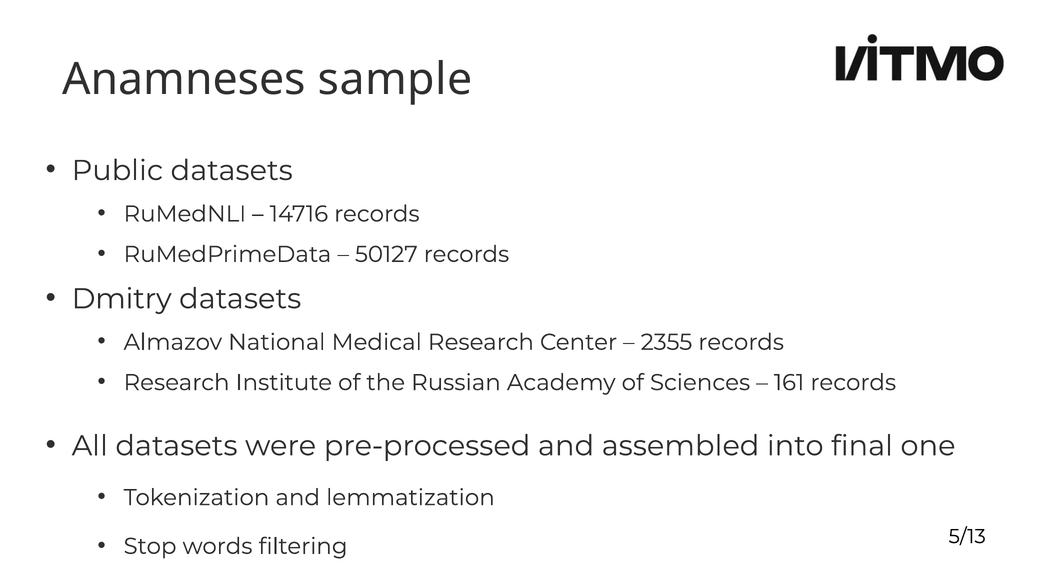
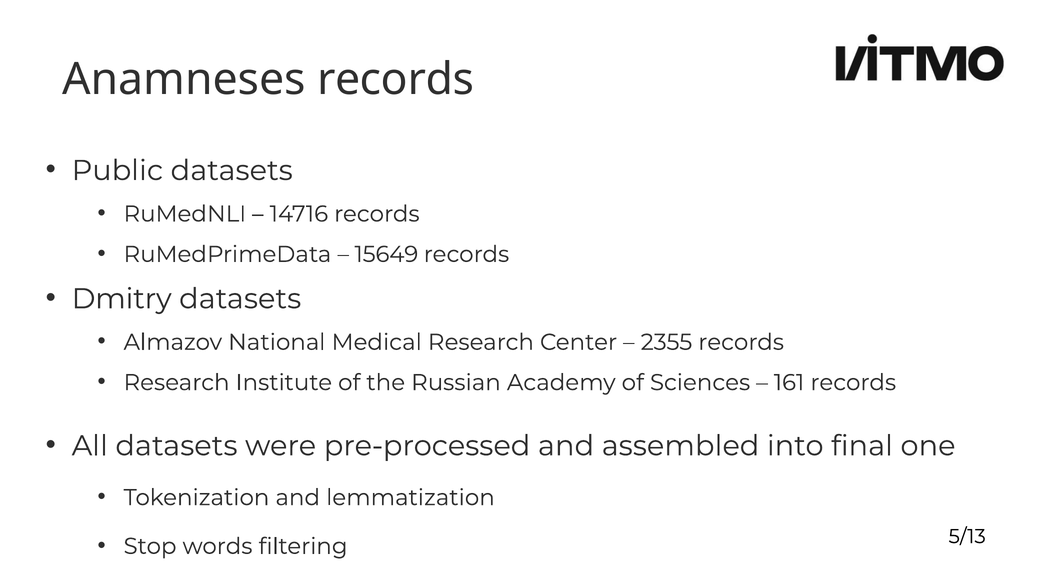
Anamneses sample: sample -> records (396, 79)
50127: 50127 -> 15649 (386, 254)
